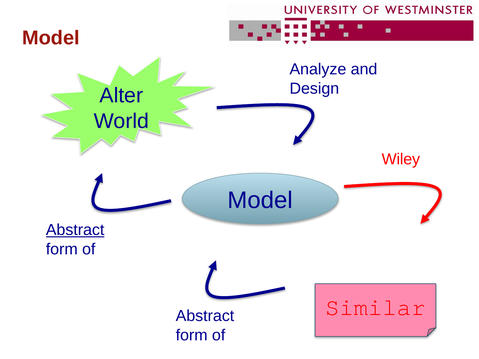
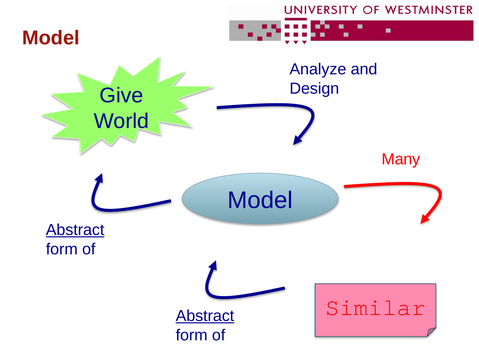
Alter: Alter -> Give (121, 96)
Wiley: Wiley -> Many (401, 159)
Abstract underline: none -> present (205, 316)
